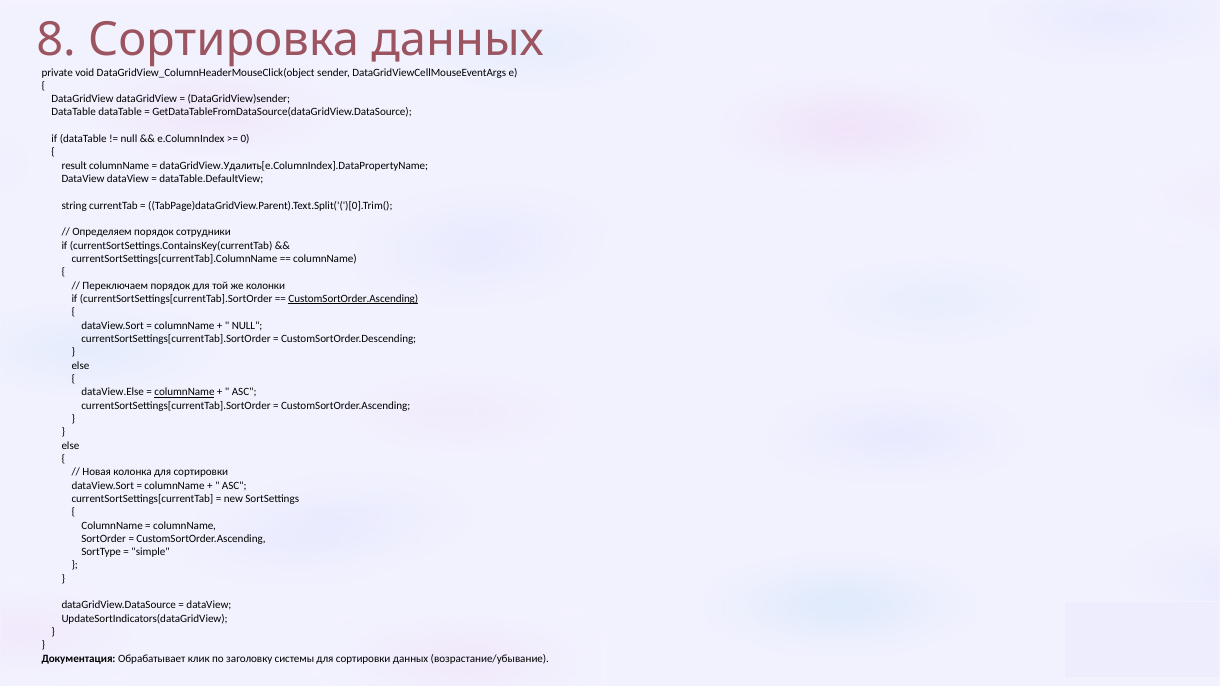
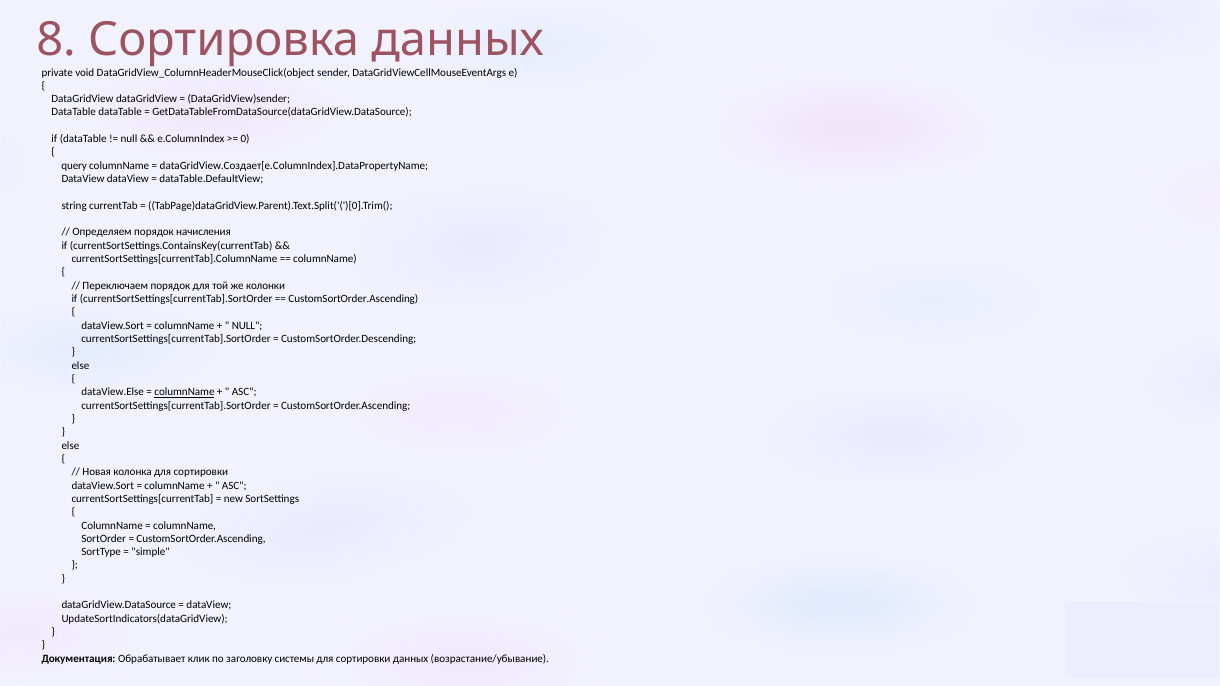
result: result -> query (74, 166)
dataGridView.Удалить[e.ColumnIndex].DataPropertyName: dataGridView.Удалить[e.ColumnIndex].DataPropertyName -> dataGridView.Создает[e.ColumnIndex].DataPropertyName (294, 166)
сотрудники: сотрудники -> начисления (204, 232)
CustomSortOrder.Ascending underline: present -> none (353, 299)
